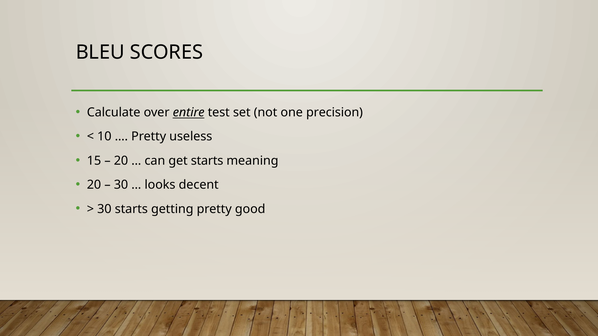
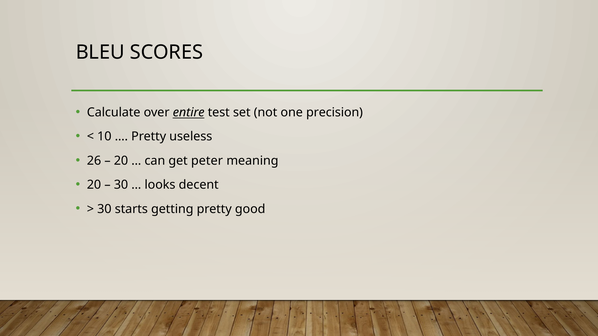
15: 15 -> 26 (94, 161)
get starts: starts -> peter (207, 161)
